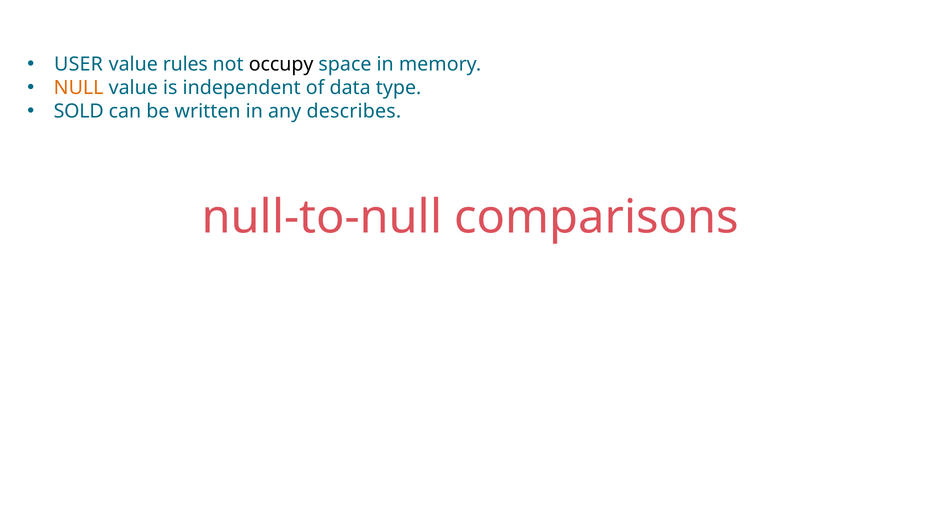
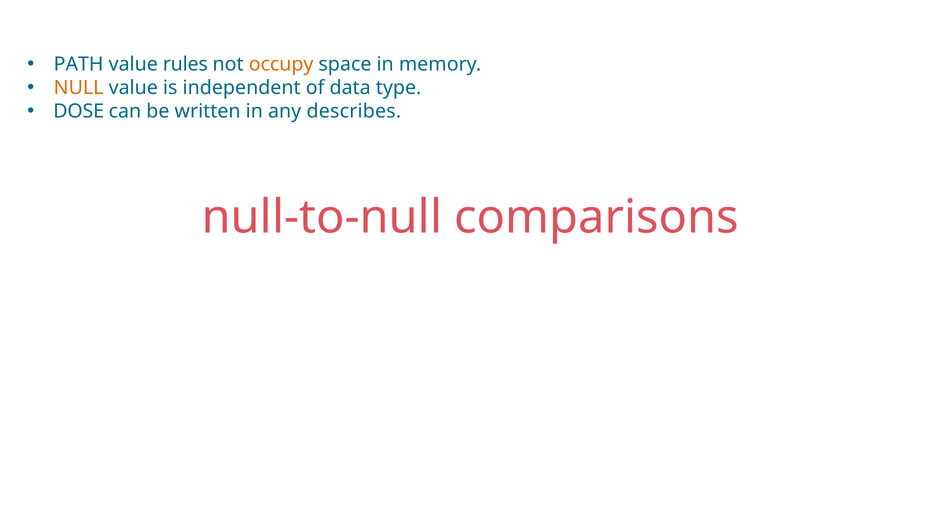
USER: USER -> PATH (79, 65)
occupy colour: black -> orange (281, 65)
SOLD: SOLD -> DOSE (79, 112)
